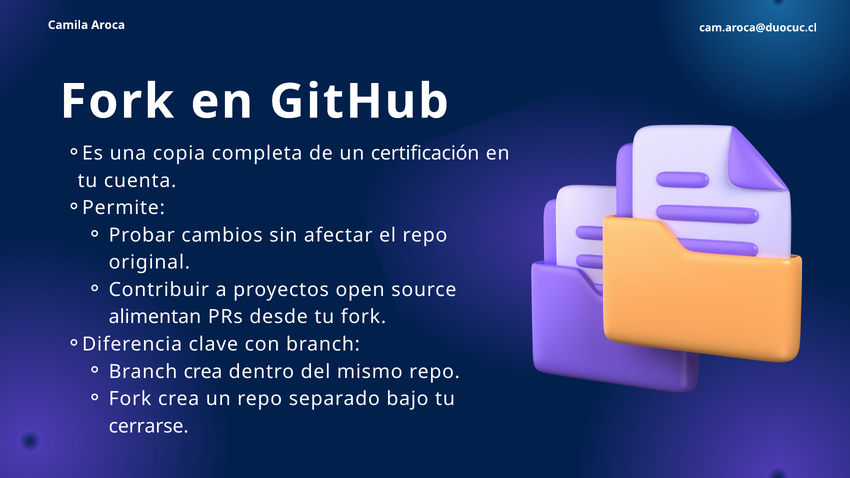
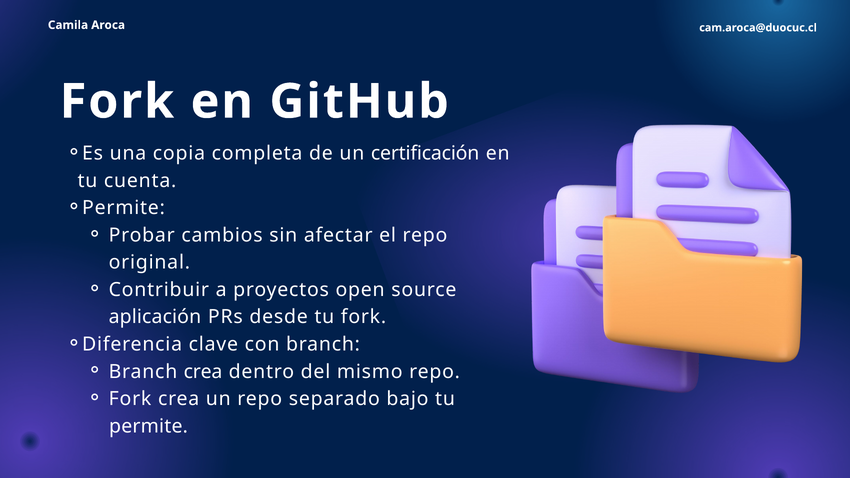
alimentan: alimentan -> aplicación (155, 317)
cerrarse: cerrarse -> permite (149, 426)
